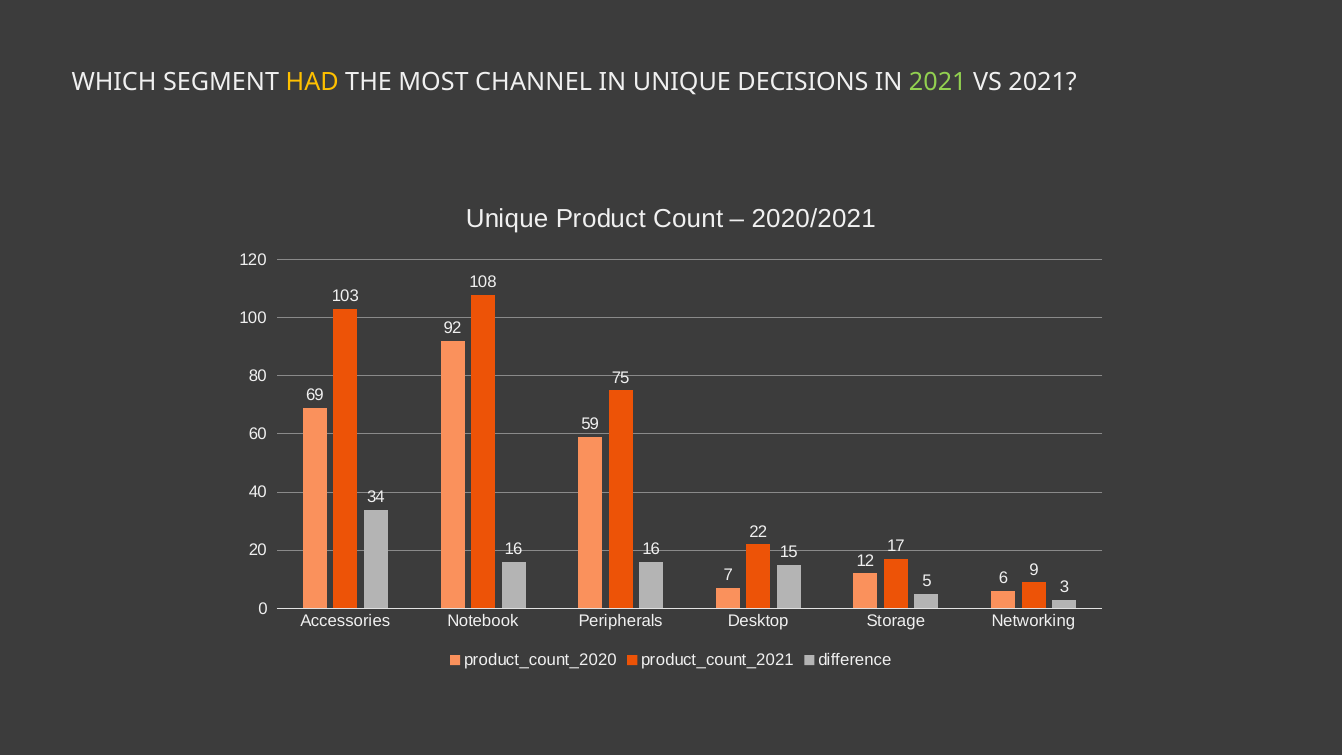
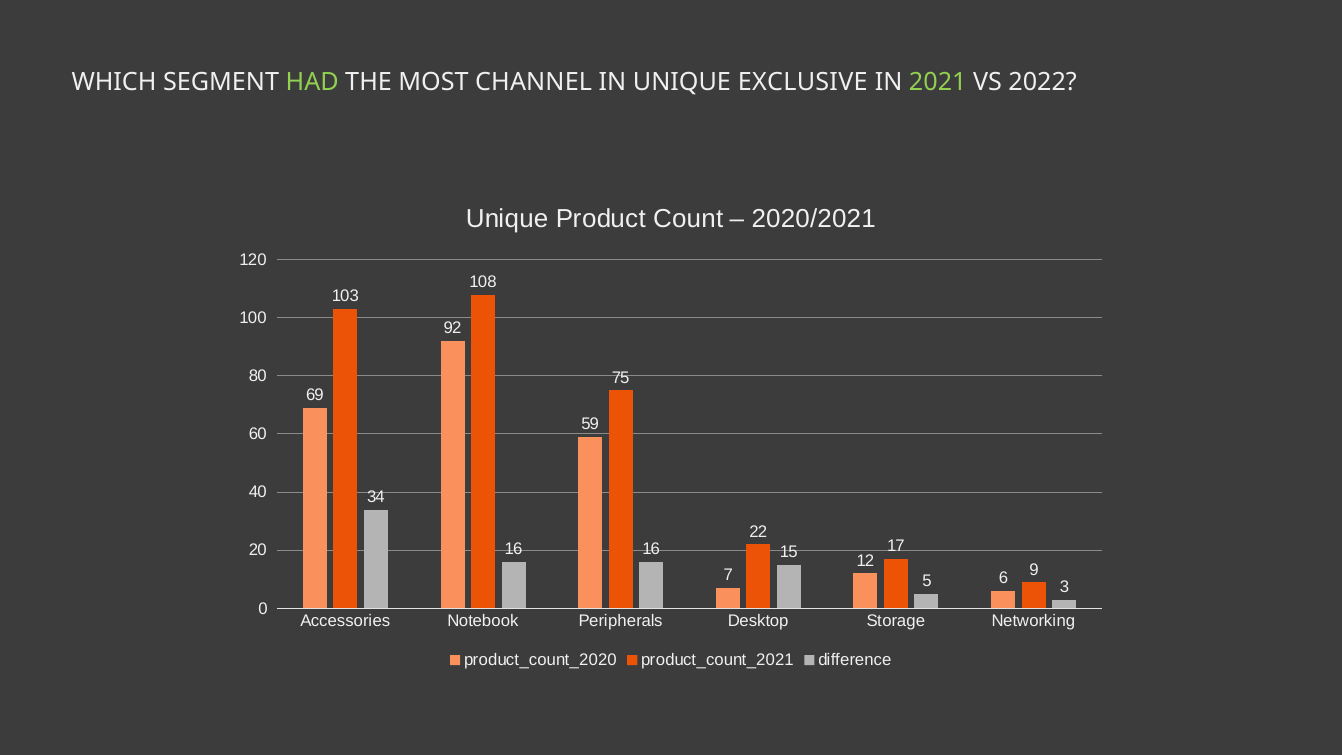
HAD colour: yellow -> light green (312, 82)
DECISIONS: DECISIONS -> EXCLUSIVE (803, 82)
VS 2021: 2021 -> 2022 (1043, 82)
